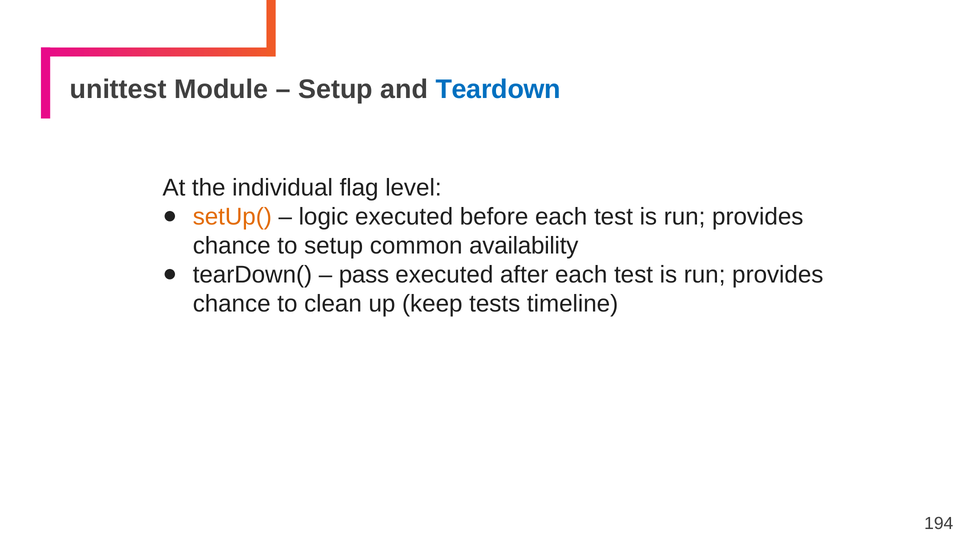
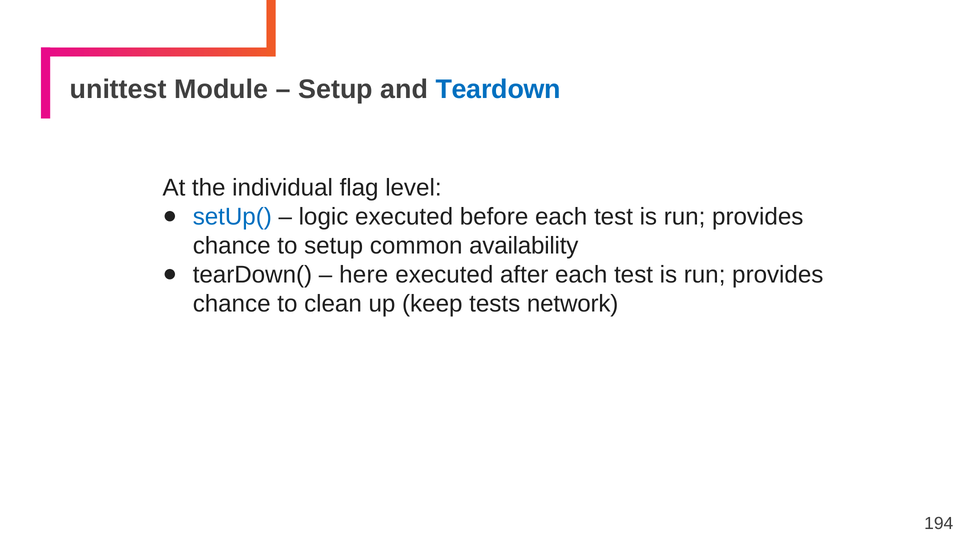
setUp( colour: orange -> blue (232, 217)
pass: pass -> here (364, 275)
timeline: timeline -> network (573, 304)
